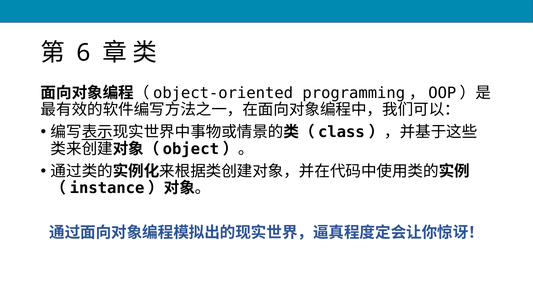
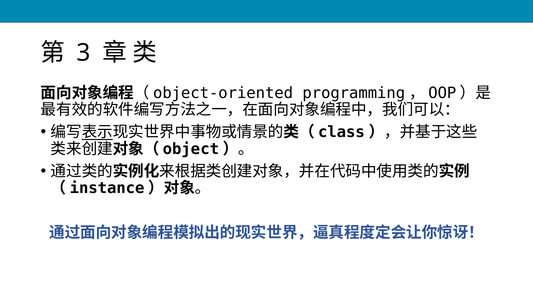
6: 6 -> 3 (83, 53)
